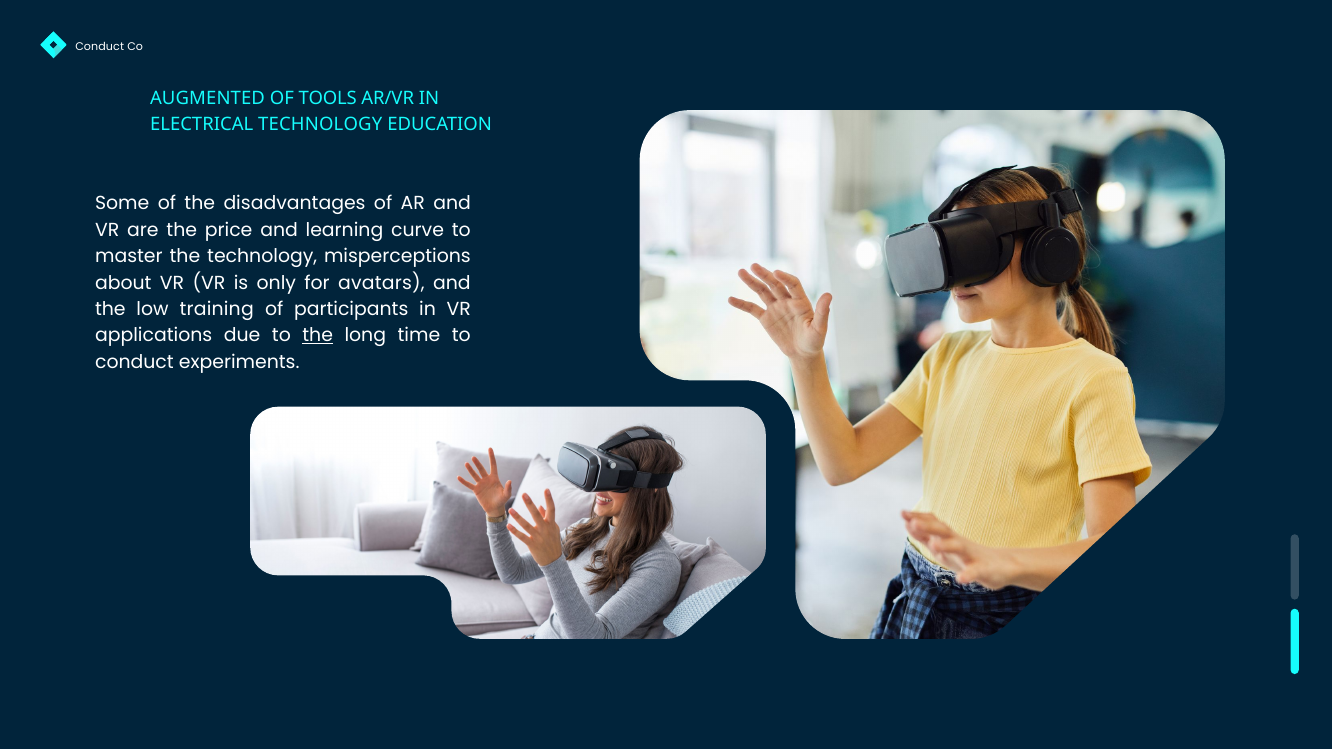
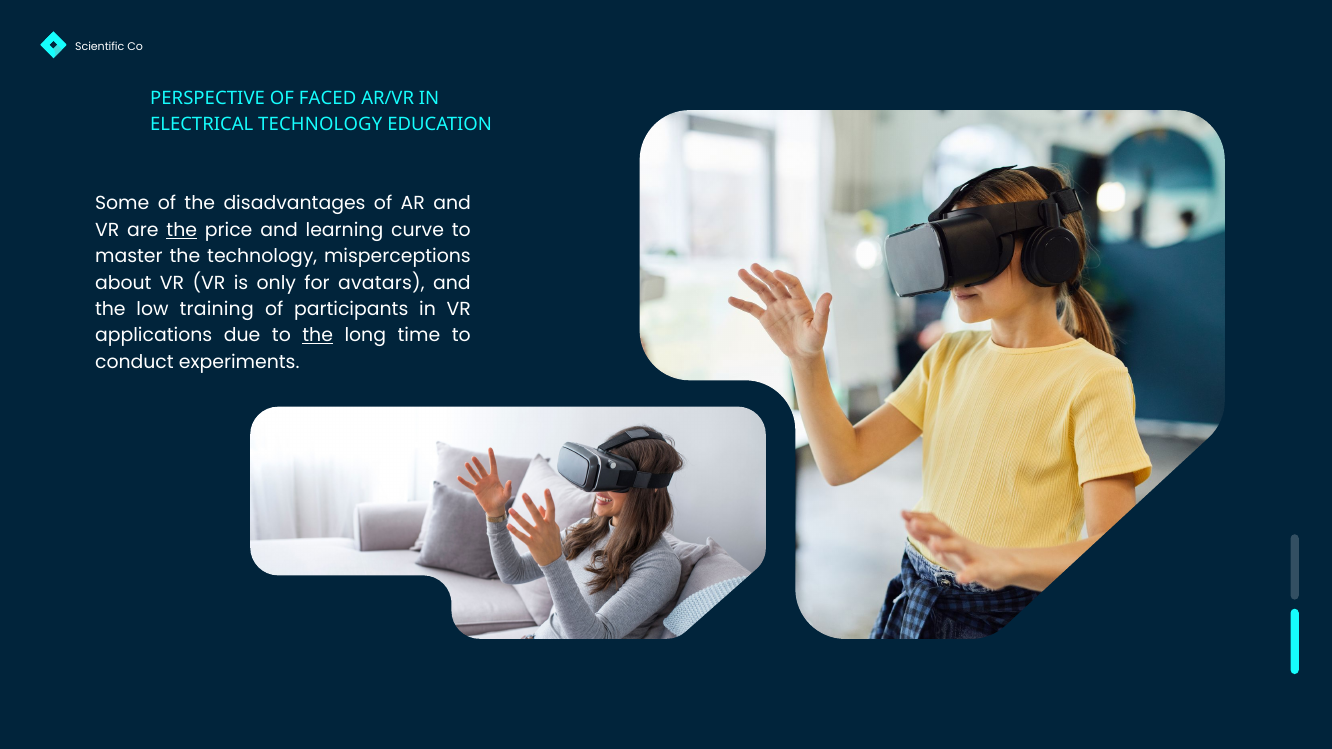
Conduct: Conduct -> Scientific (100, 47)
AUGMENTED: AUGMENTED -> PERSPECTIVE (208, 98)
TOOLS: TOOLS -> FACED (328, 98)
the underline: none -> present (182, 230)
